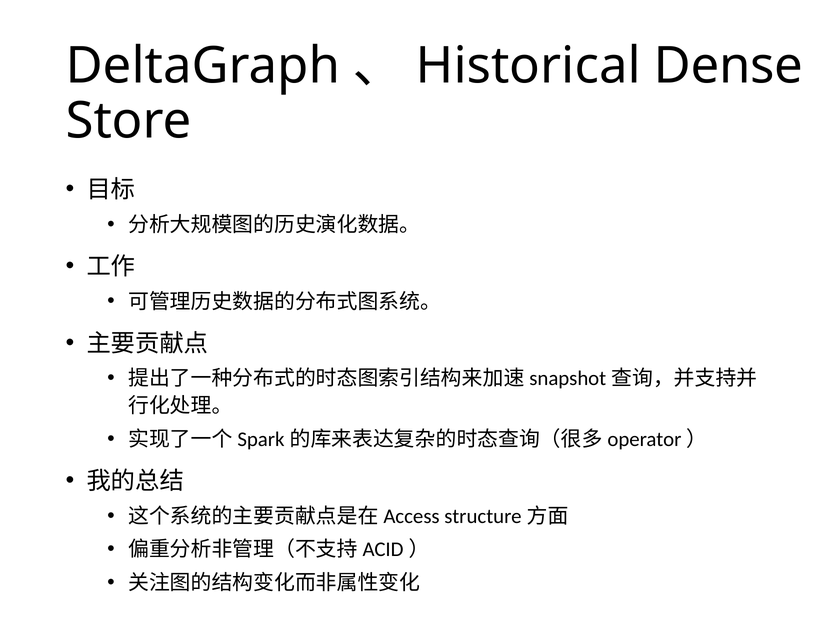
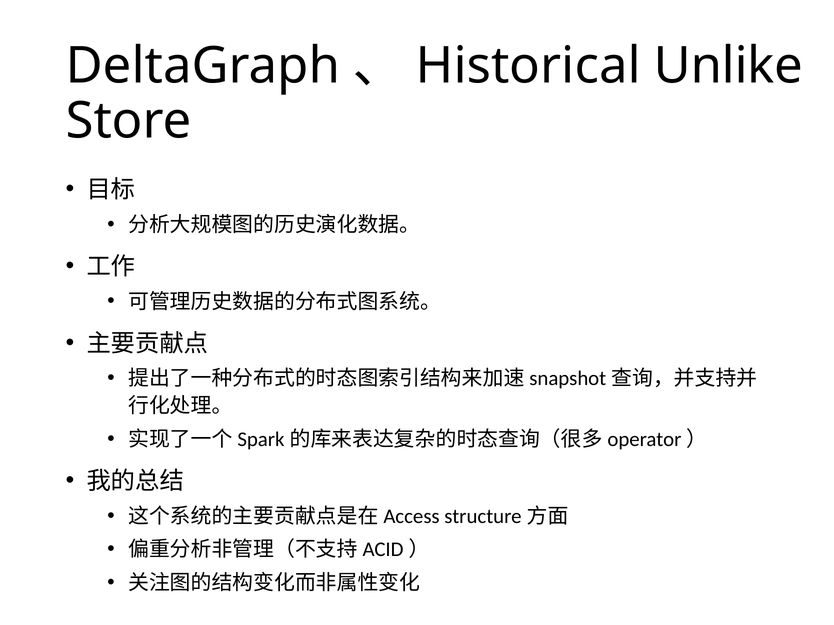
Dense: Dense -> Unlike (728, 66)
